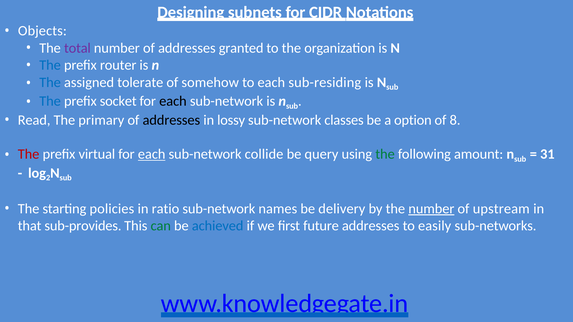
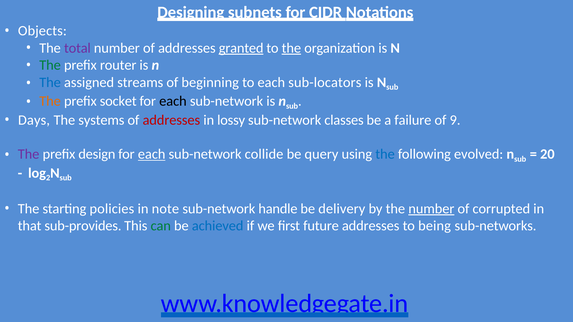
granted underline: none -> present (241, 48)
the underline: none -> present (291, 48)
The colour: blue -> green (50, 65)
tolerate: tolerate -> streams (140, 82)
somehow: somehow -> beginning (210, 82)
sub-residing: sub-residing -> sub-locators (325, 82)
The colour: blue -> orange (50, 101)
Read: Read -> Days (34, 120)
primary: primary -> systems (101, 120)
addresses colour: black -> red (171, 120)
option: option -> failure (413, 120)
8: 8 -> 9 (455, 120)
The colour: red -> purple (29, 154)
virtual: virtual -> design (97, 154)
the colour: green -> blue (385, 154)
amount: amount -> evolved (479, 154)
31: 31 -> 20 (547, 154)
ratio: ratio -> note (165, 209)
names: names -> handle (278, 209)
upstream: upstream -> corrupted (501, 209)
easily: easily -> being (435, 226)
